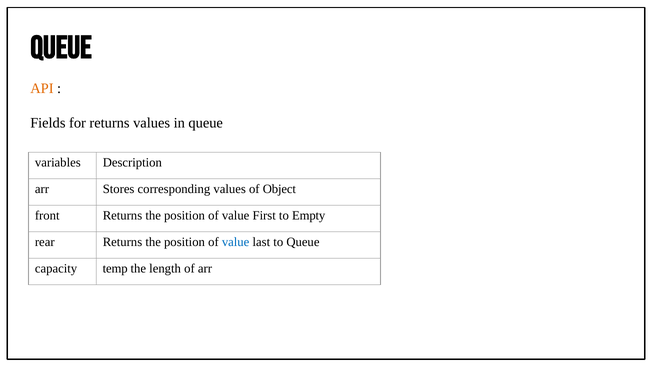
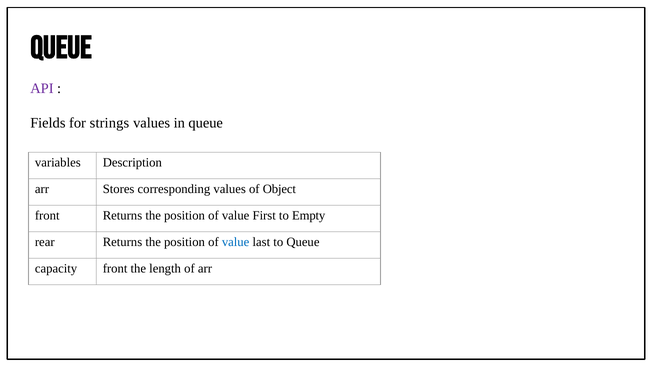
API colour: orange -> purple (42, 88)
for returns: returns -> strings (109, 123)
capacity temp: temp -> front (115, 268)
